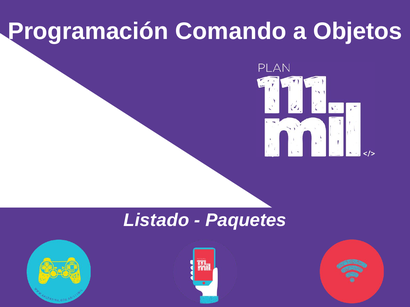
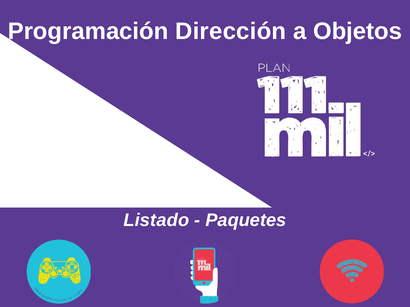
Comando: Comando -> Dirección (231, 31)
